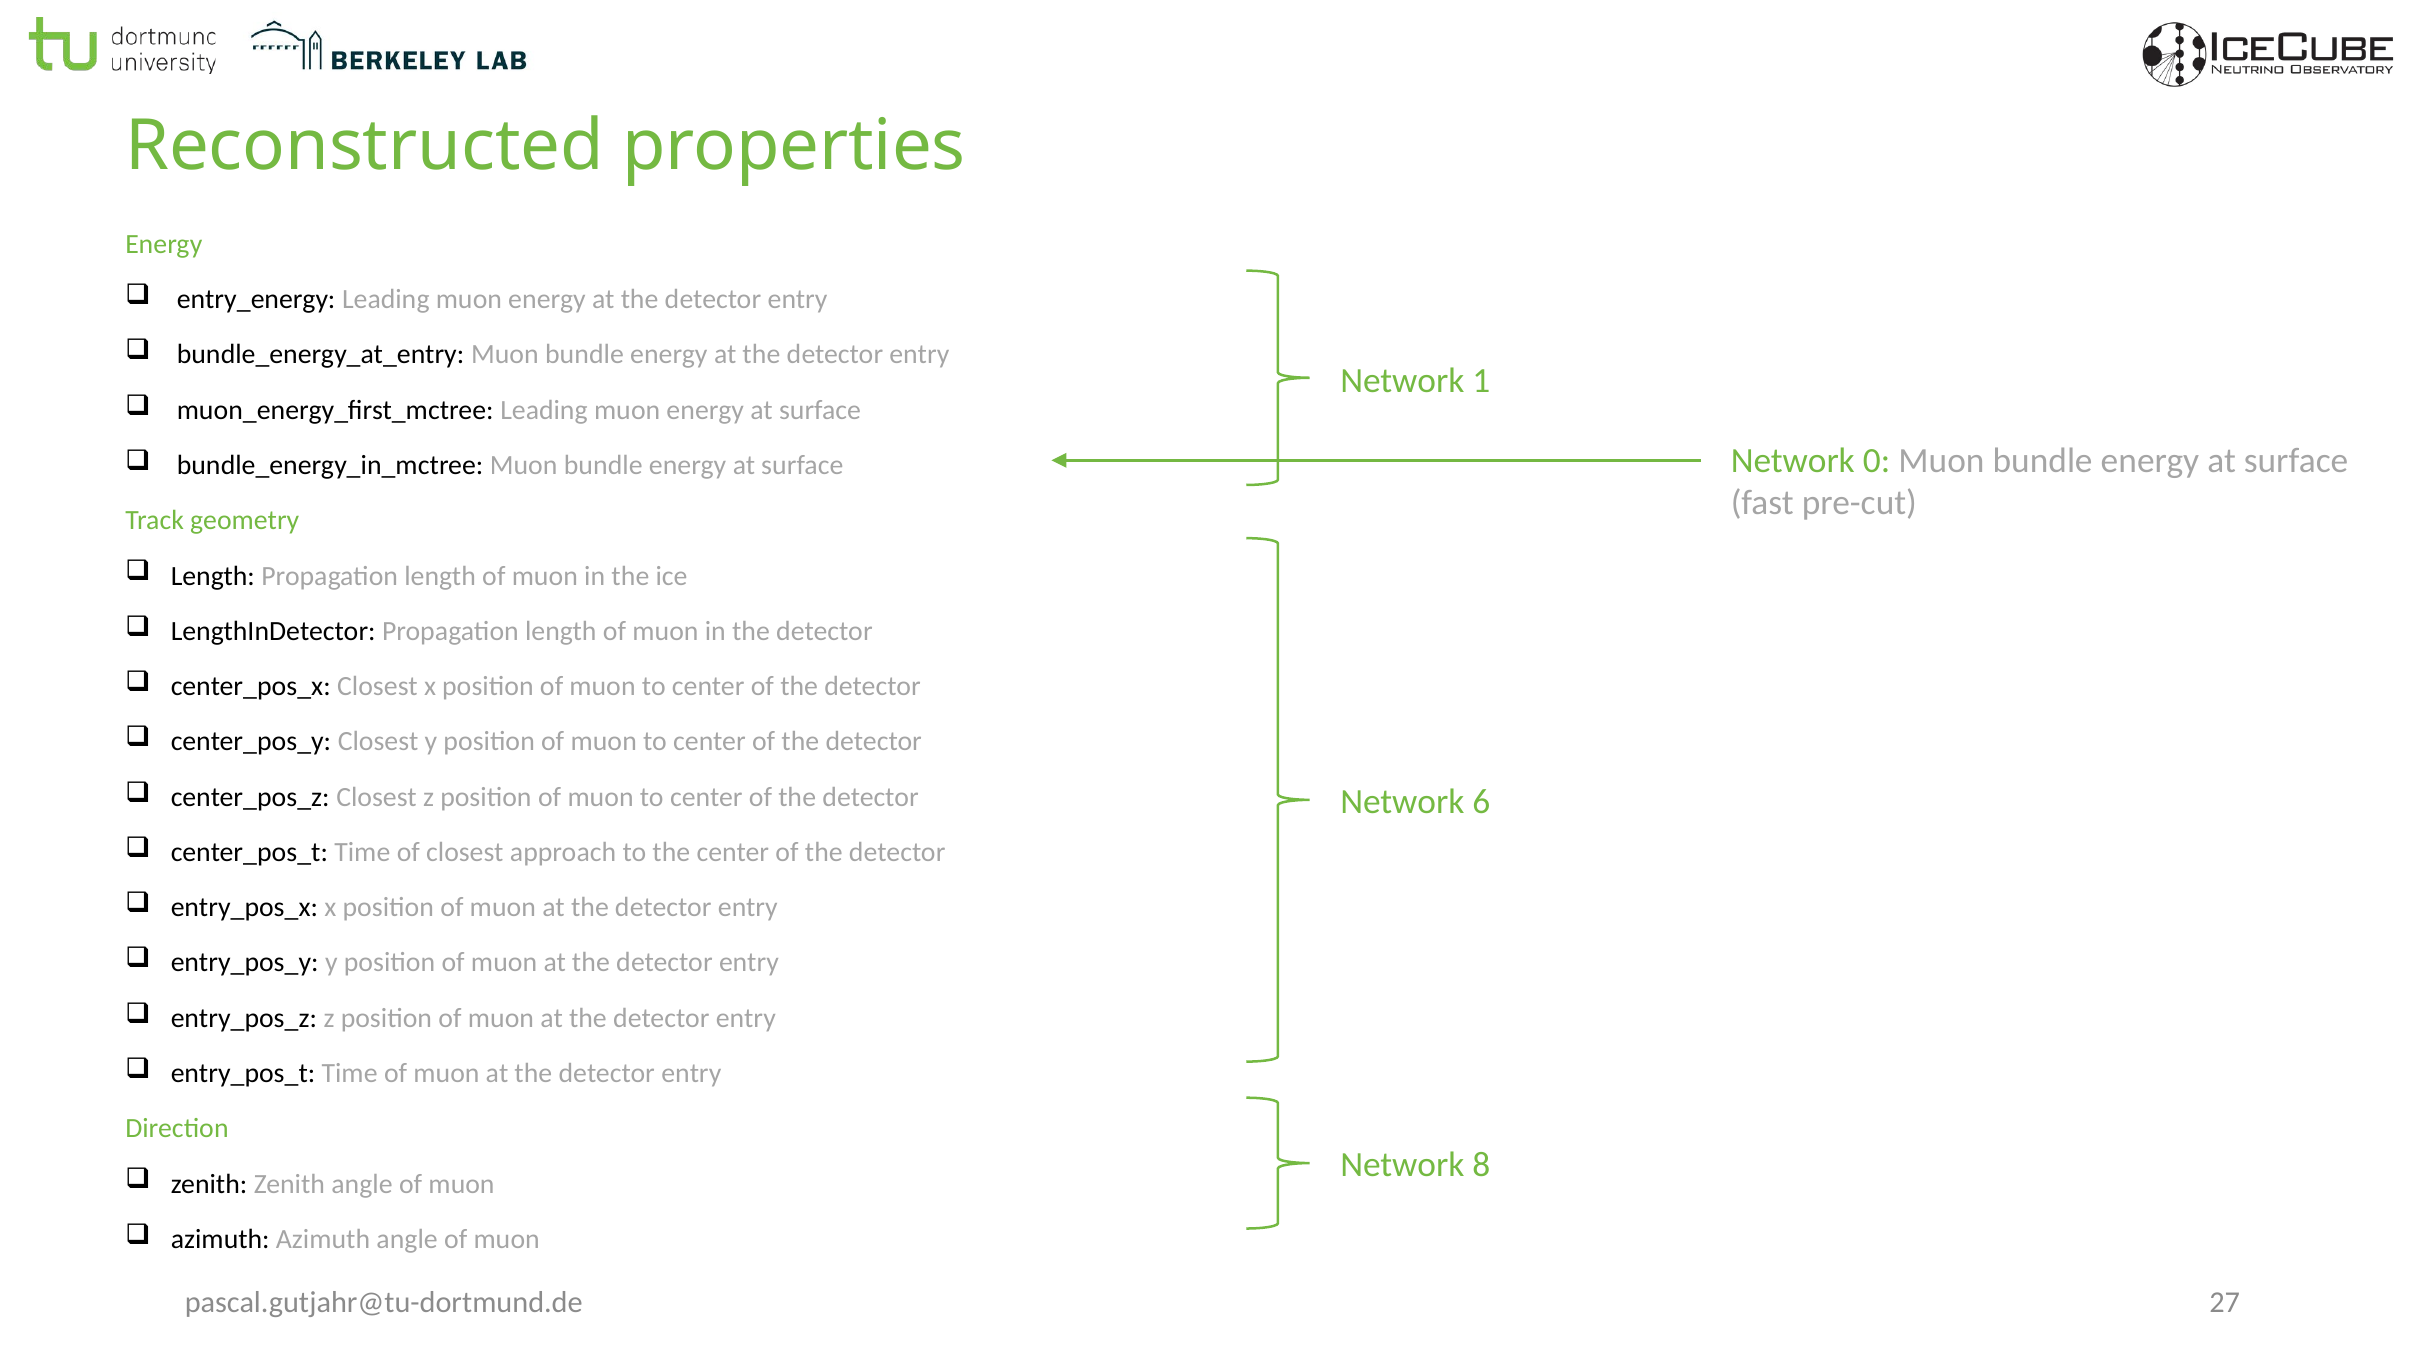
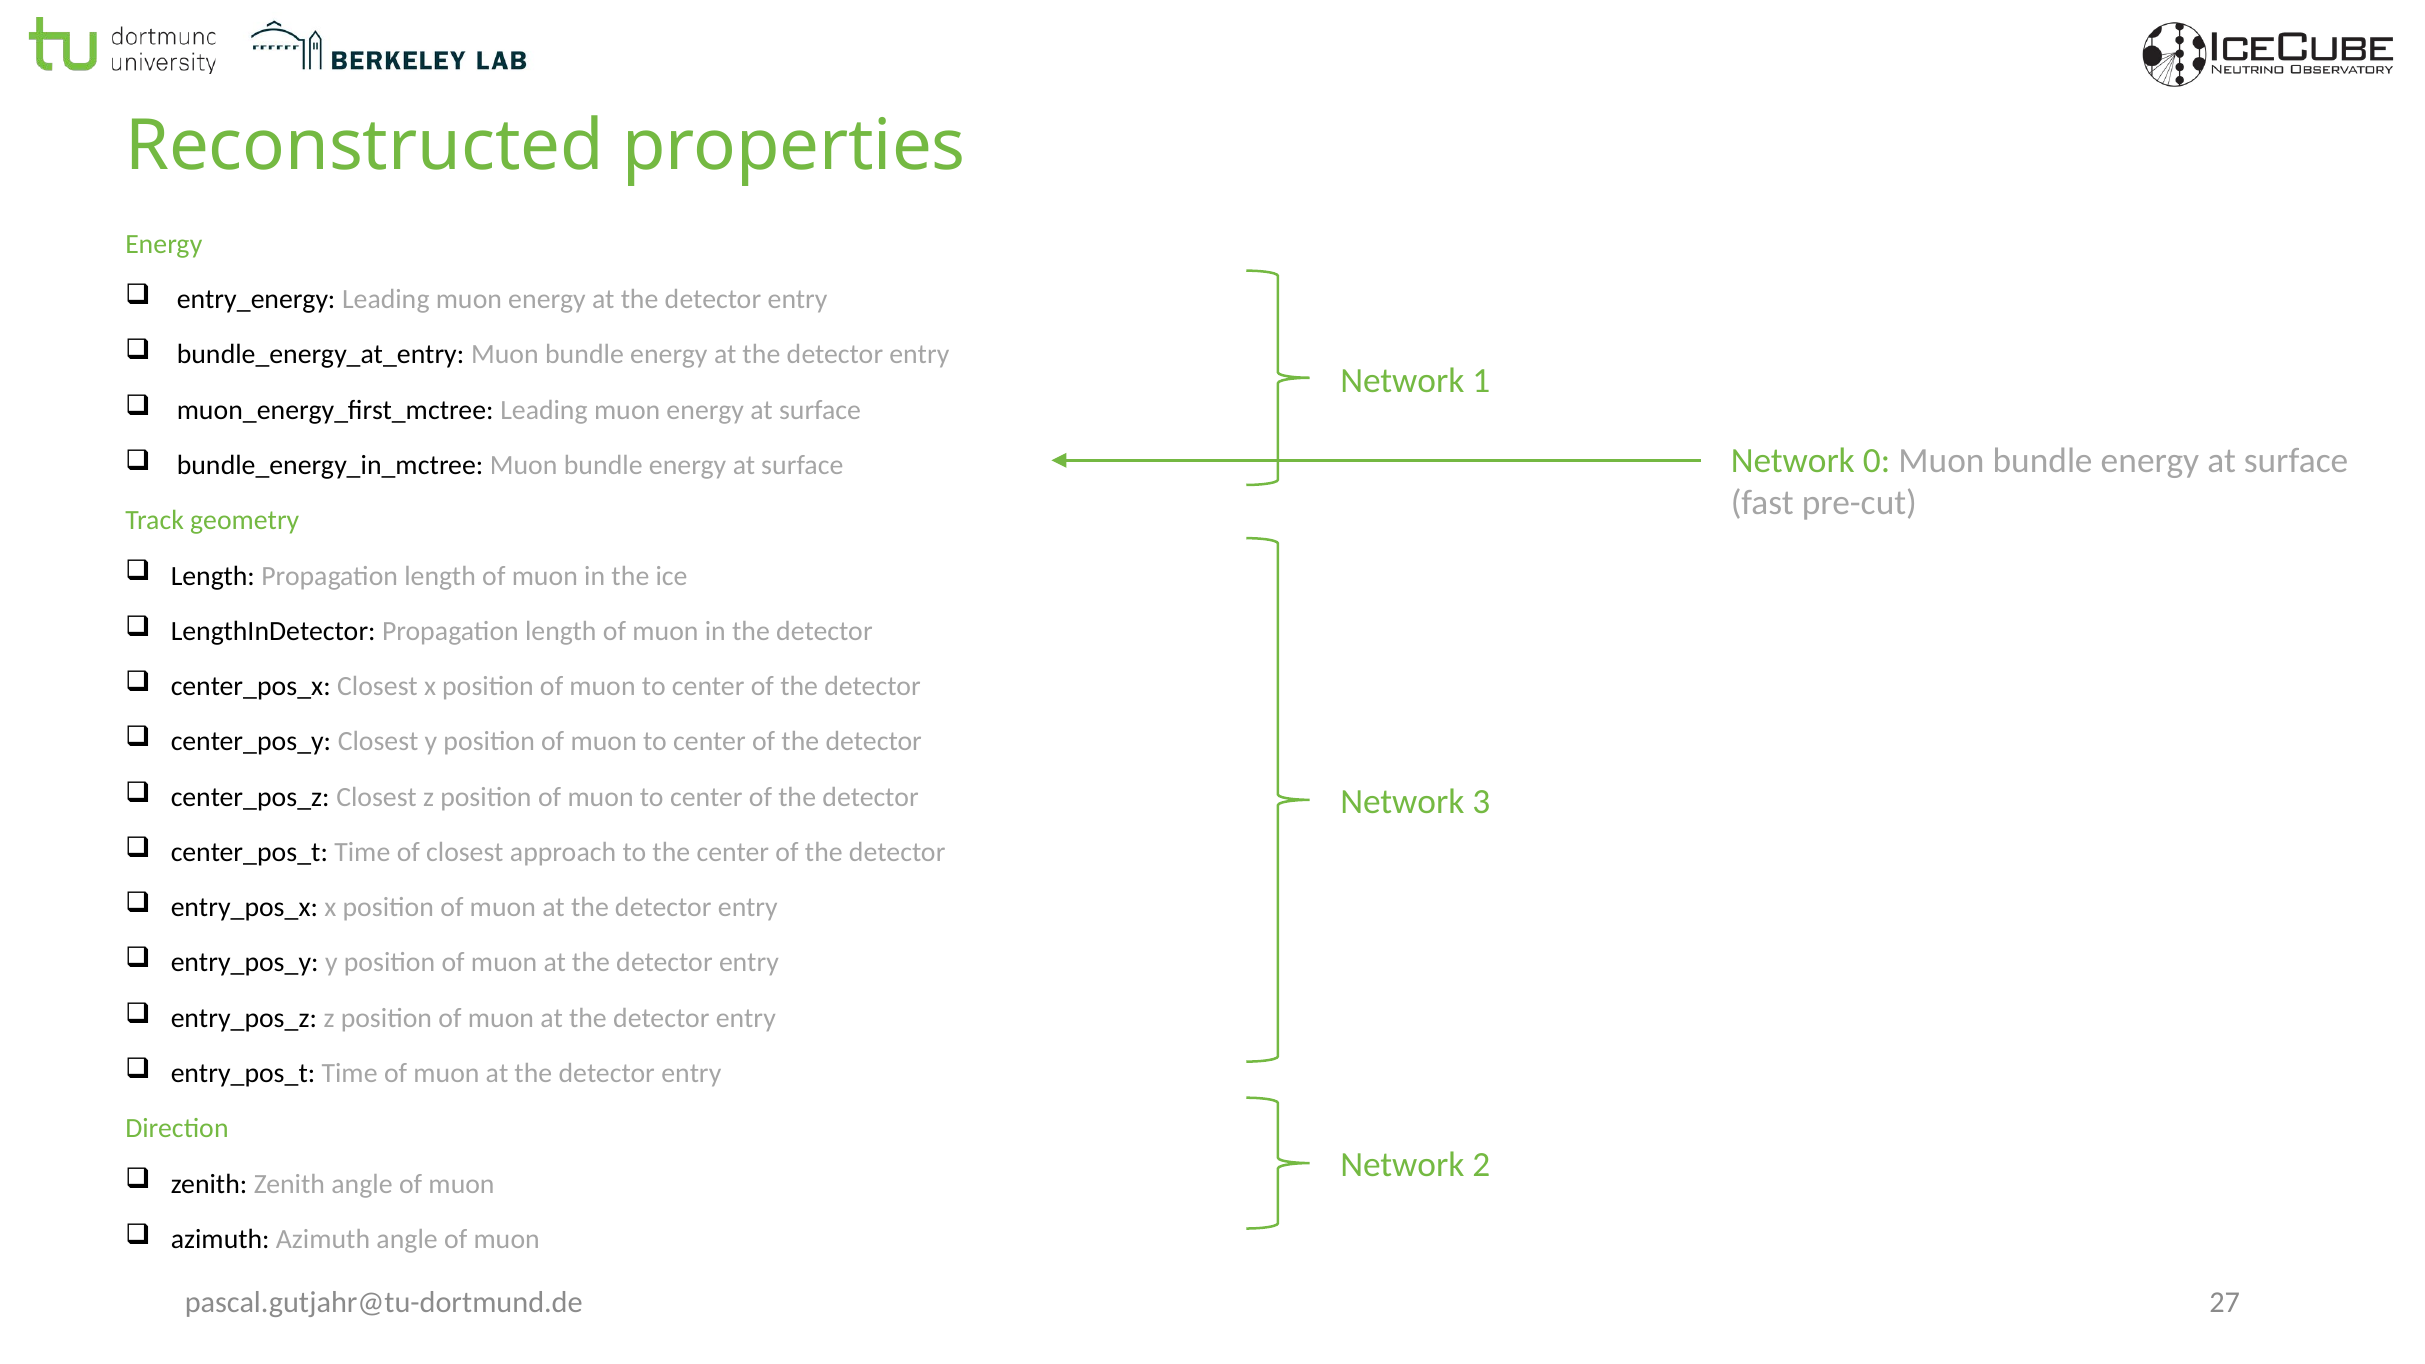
6: 6 -> 3 (1481, 802)
8: 8 -> 2 (1481, 1165)
